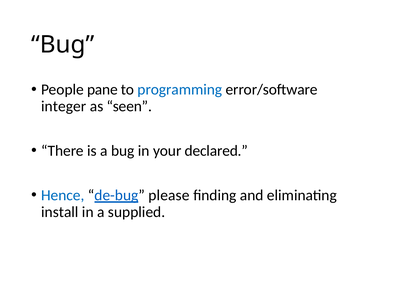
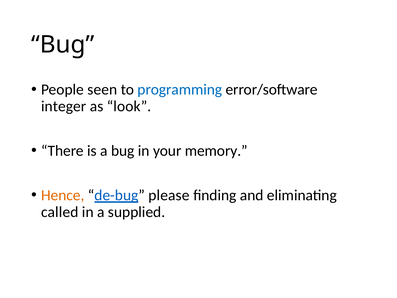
pane: pane -> seen (102, 89)
seen: seen -> look (129, 106)
declared: declared -> memory (216, 151)
Hence colour: blue -> orange (63, 195)
install: install -> called (60, 212)
